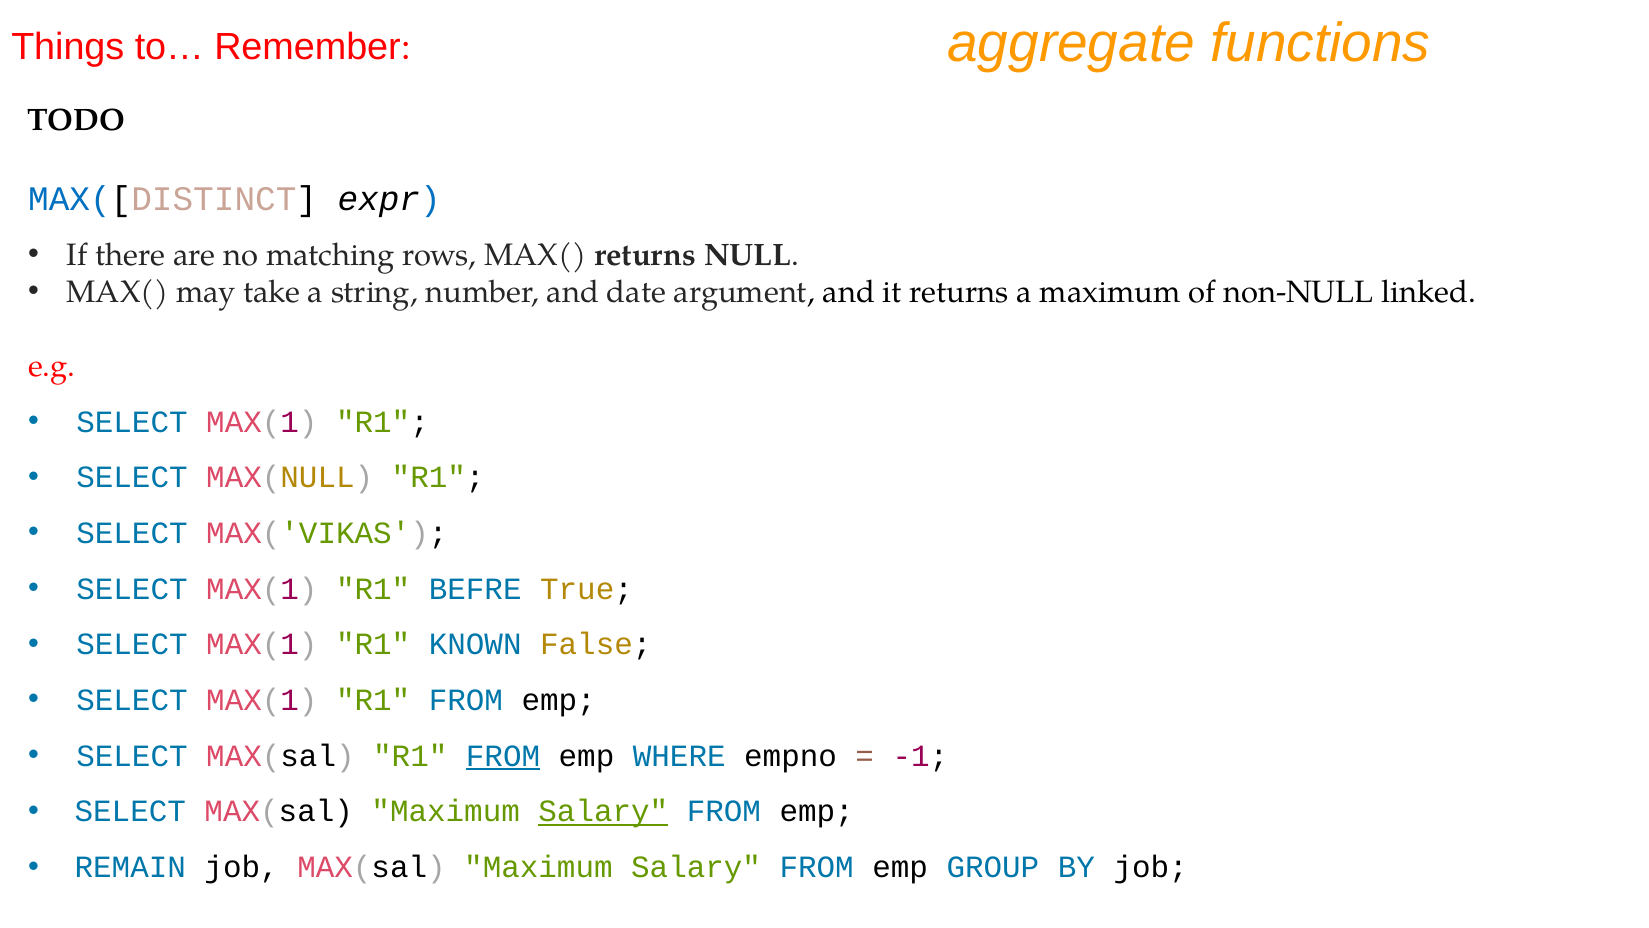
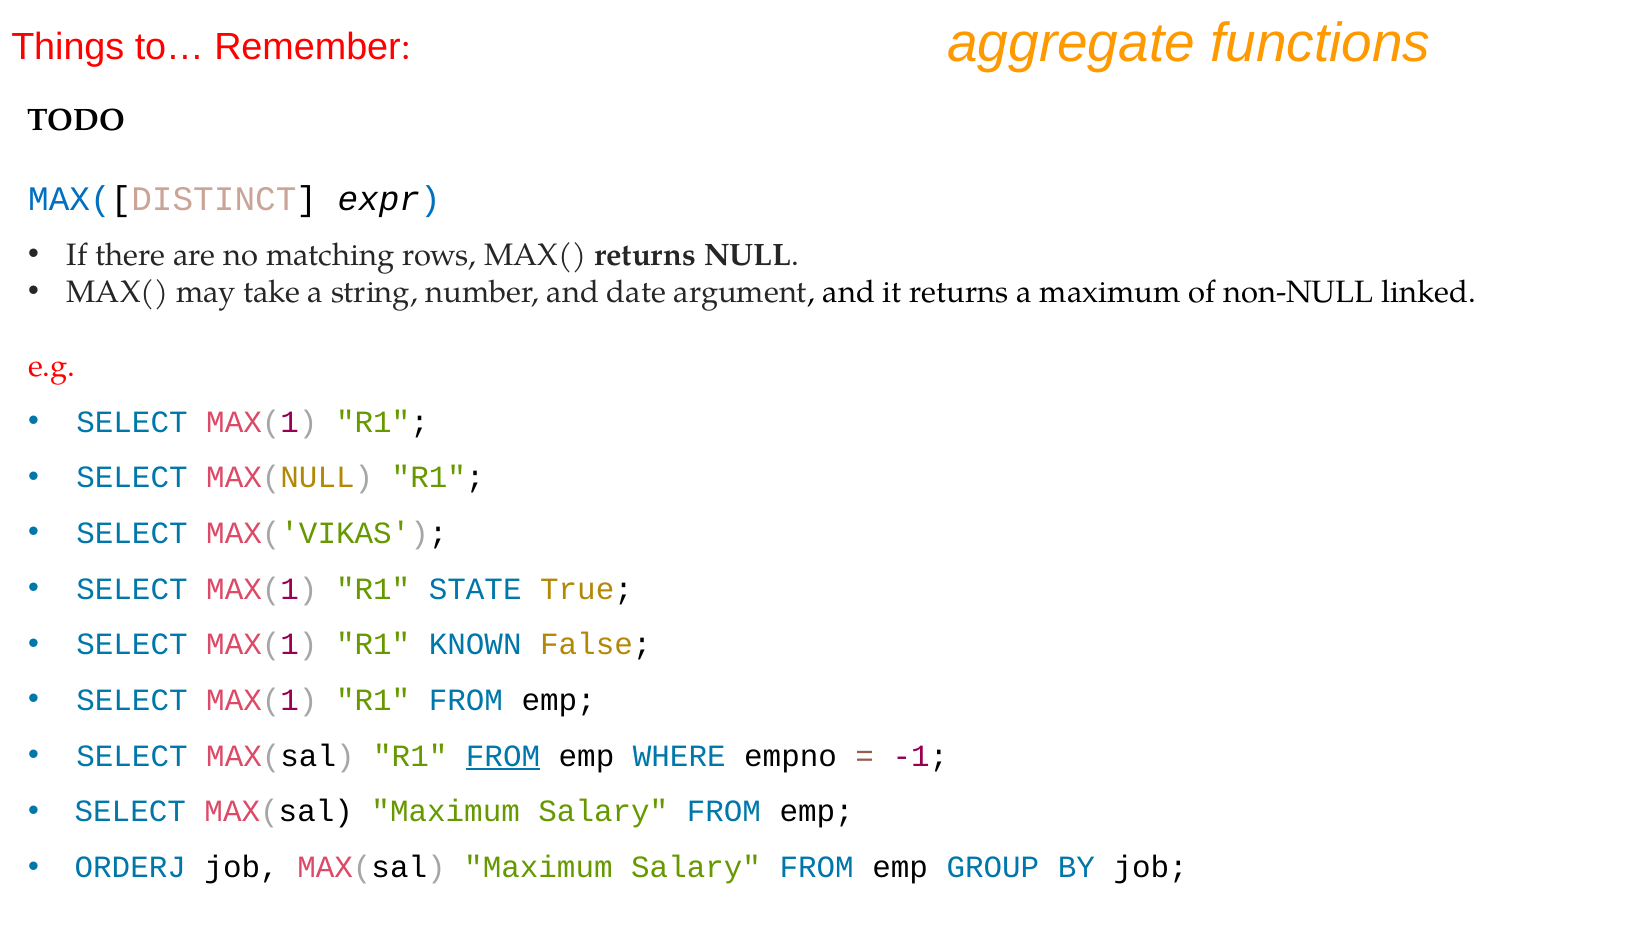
BEFRE: BEFRE -> STATE (475, 589)
Salary underline: present -> none (603, 811)
REMAIN: REMAIN -> ORDERJ (130, 867)
